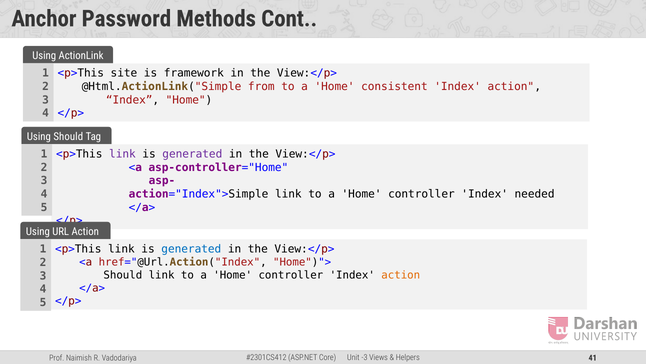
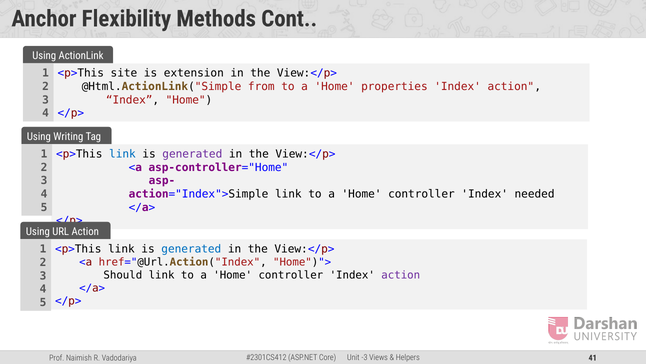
Password: Password -> Flexibility (126, 19)
framework: framework -> extension (194, 73)
consistent: consistent -> properties (394, 86)
Using Should: Should -> Writing (68, 136)
link colour: purple -> blue (122, 154)
action colour: orange -> purple (401, 275)
